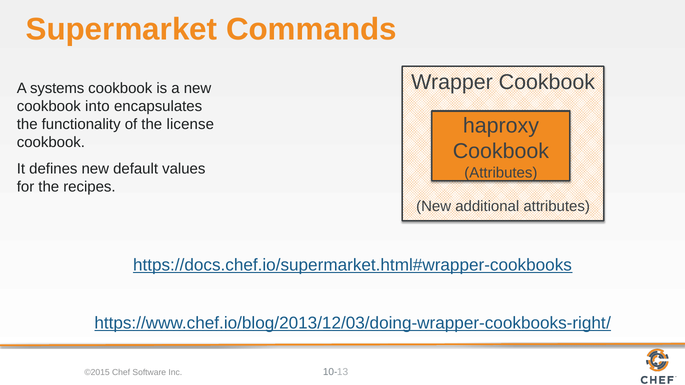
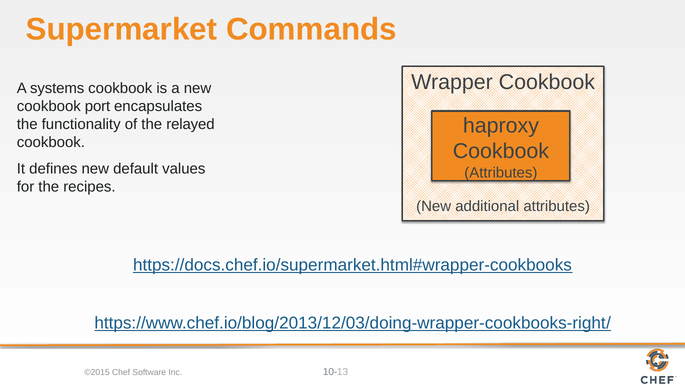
into: into -> port (98, 106)
license: license -> relayed (190, 124)
